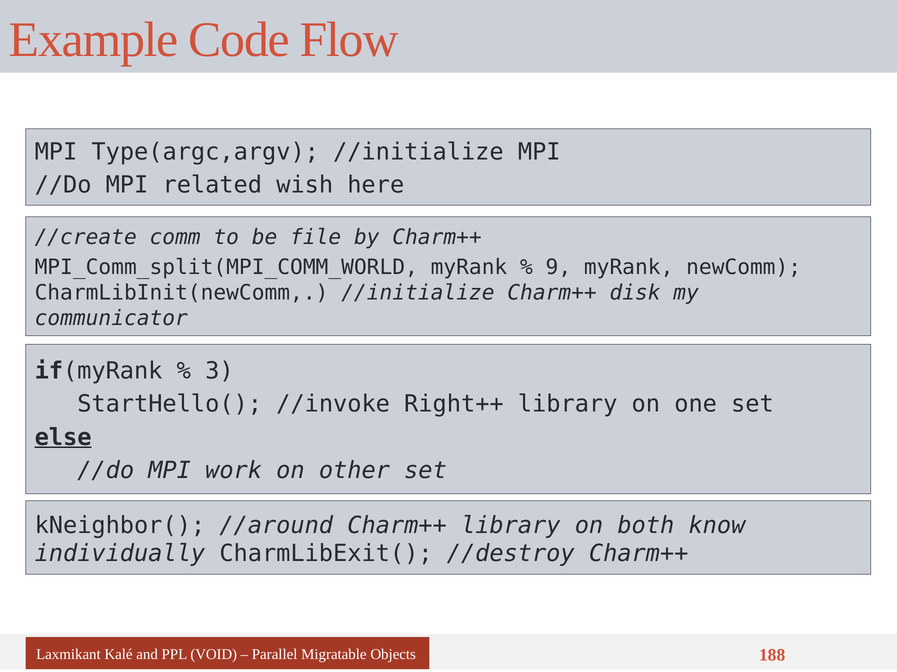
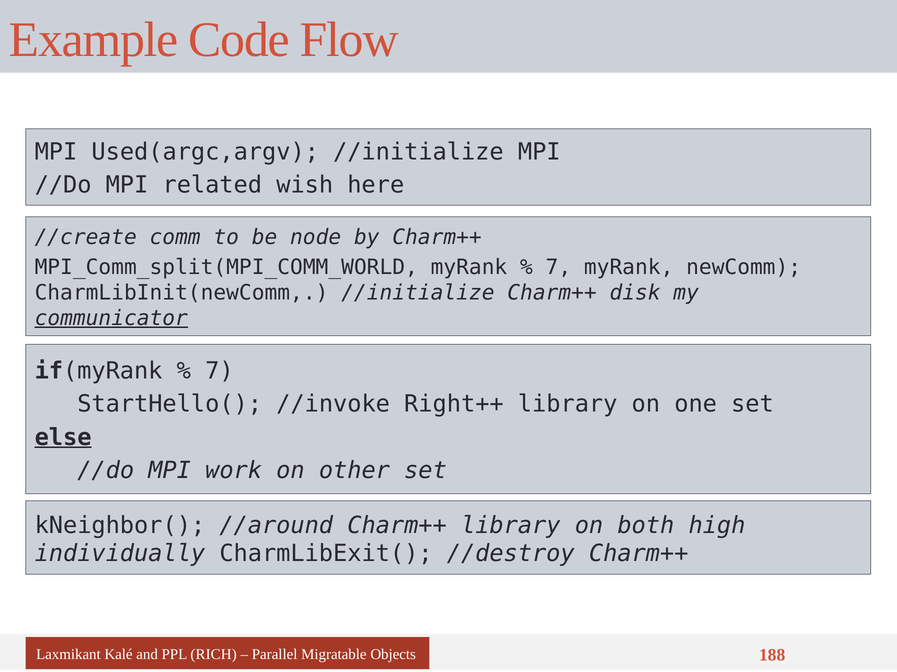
Type(argc,argv: Type(argc,argv -> Used(argc,argv (205, 152)
file: file -> node (316, 237)
9: 9 -> 7 (558, 268)
communicator underline: none -> present (111, 318)
3: 3 -> 7 (219, 372)
know: know -> high (717, 526)
VOID: VOID -> RICH (214, 655)
